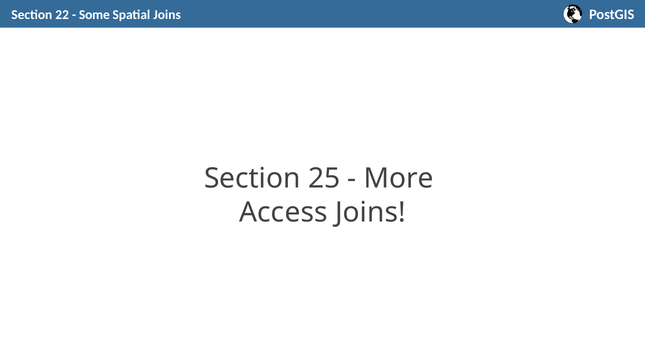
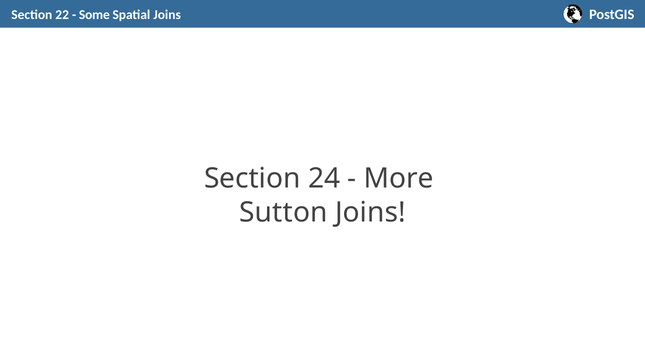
25: 25 -> 24 (324, 178)
Access: Access -> Sutton (283, 212)
